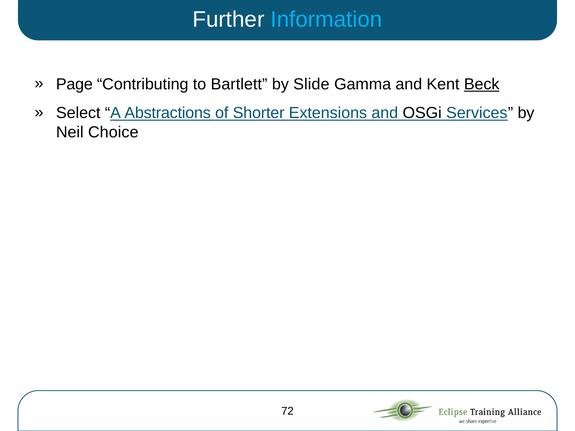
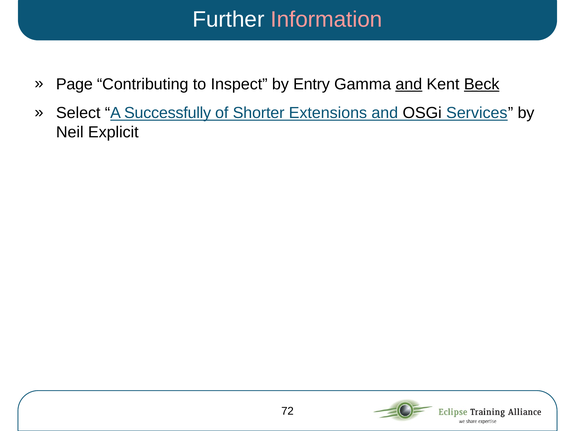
Information colour: light blue -> pink (326, 20)
Bartlett: Bartlett -> Inspect (239, 84)
Slide: Slide -> Entry (312, 84)
and underline: none -> present (409, 84)
Abstractions: Abstractions -> Successfully (168, 113)
Choice: Choice -> Explicit (113, 132)
